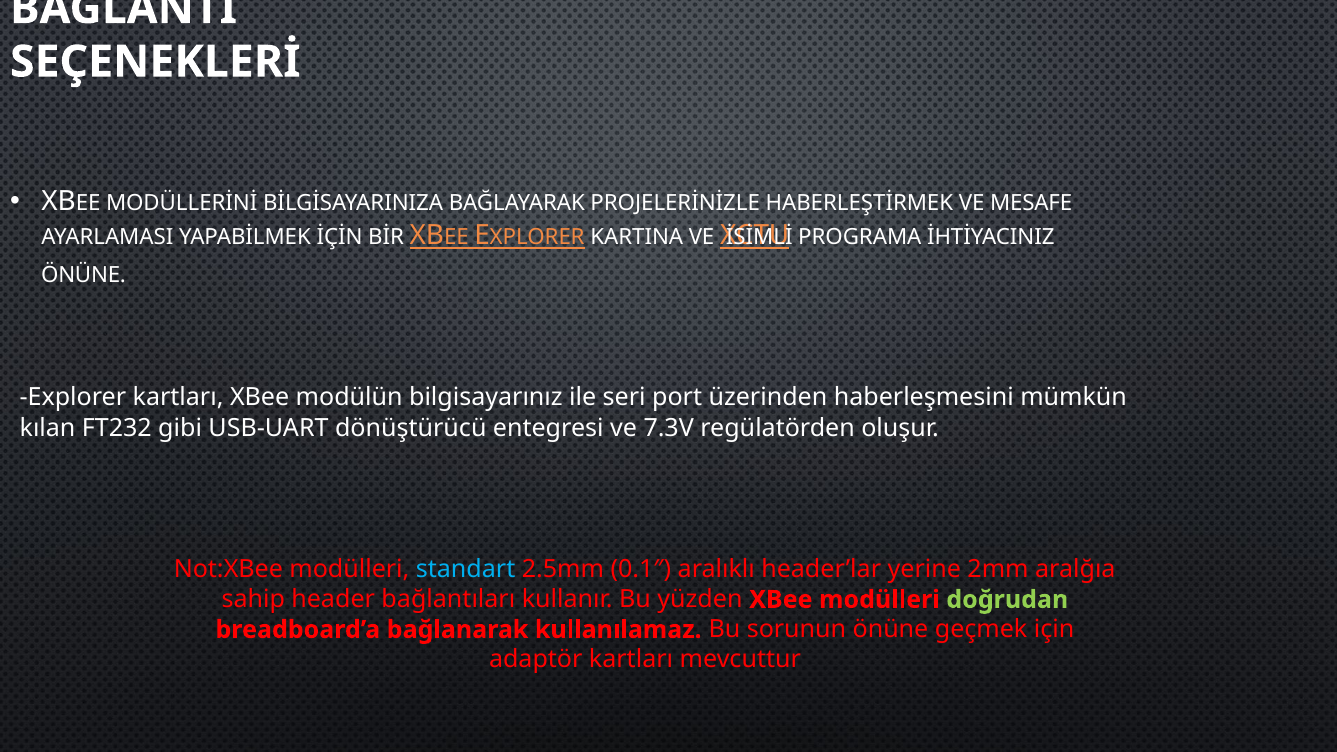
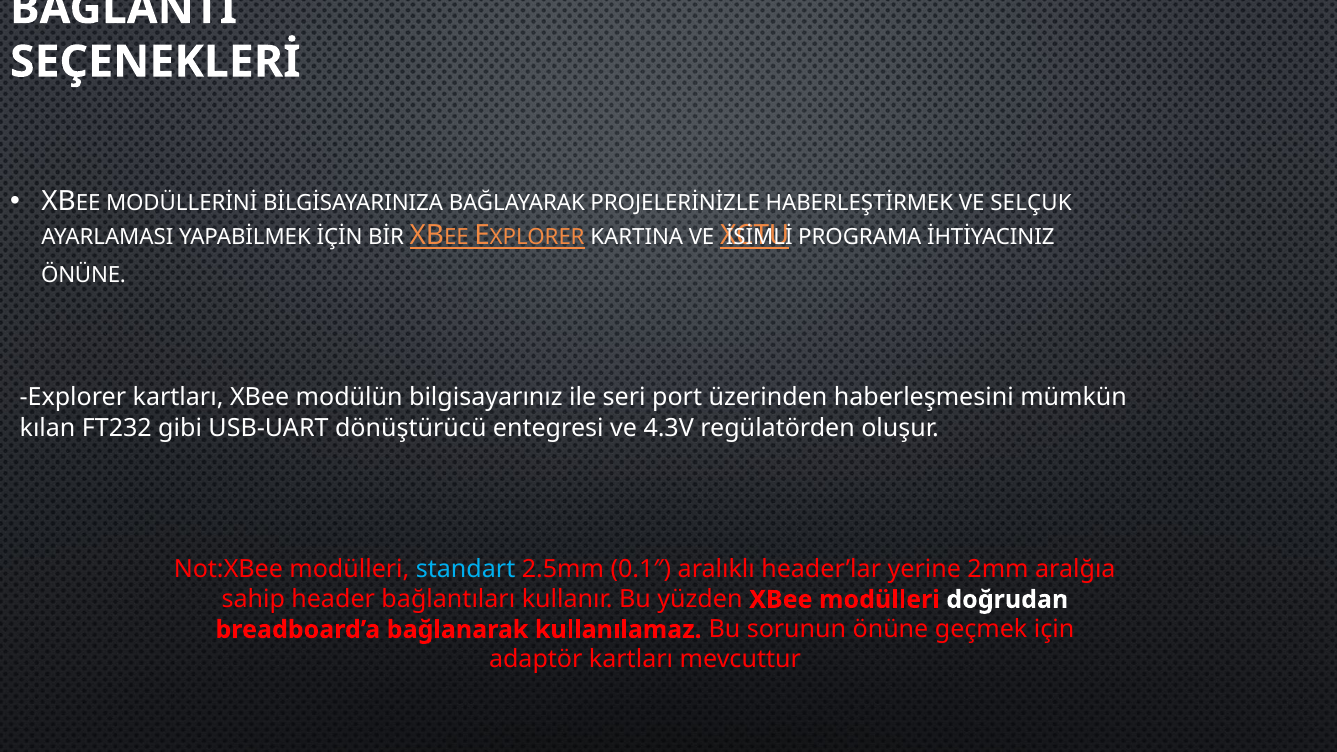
MESAFE: MESAFE -> SELÇUK (1031, 203)
7.3V: 7.3V -> 4.3V (669, 428)
doğrudan colour: light green -> white (1007, 600)
